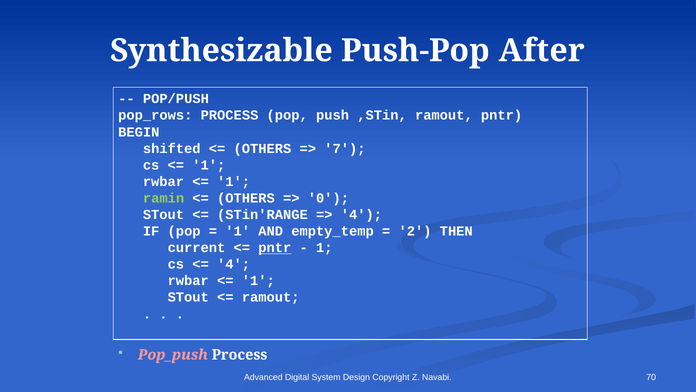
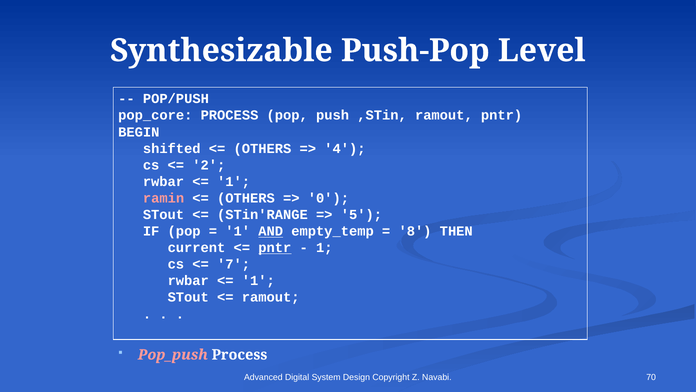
After: After -> Level (542, 51)
pop_rows: pop_rows -> pop_core (155, 115)
7: 7 -> 4 (345, 148)
1: 1 -> 2 (209, 165)
ramin colour: light green -> pink (164, 198)
4: 4 -> 5 (361, 214)
AND underline: none -> present (271, 231)
2: 2 -> 8 (415, 231)
4: 4 -> 7 (234, 264)
